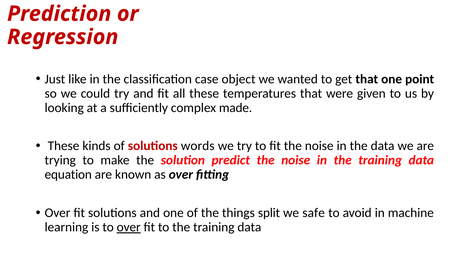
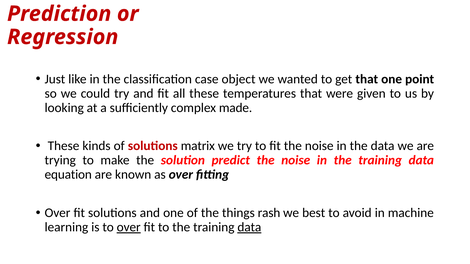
words: words -> matrix (198, 146)
split: split -> rash (269, 213)
safe: safe -> best (314, 213)
data underline: none -> present (249, 227)
